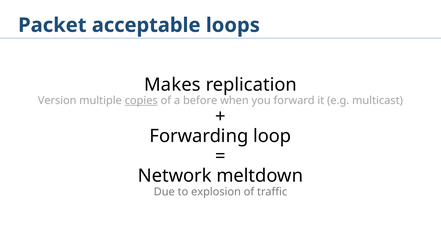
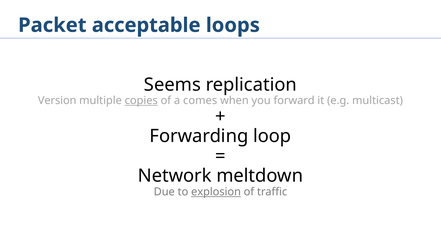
Makes: Makes -> Seems (172, 85)
before: before -> comes (200, 101)
explosion underline: none -> present (216, 192)
